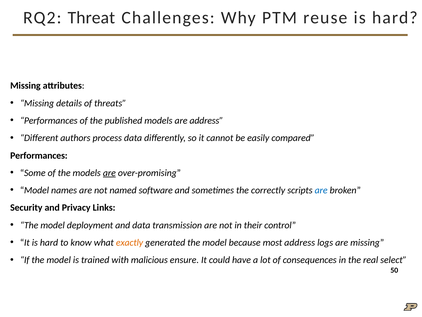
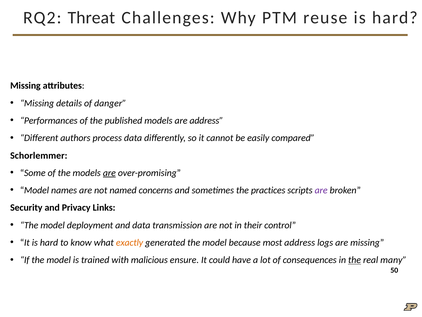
threats: threats -> danger (110, 103)
Performances: Performances -> Schorlemmer (39, 155)
software: software -> concerns (156, 190)
correctly: correctly -> practices (268, 190)
are colour: blue -> purple (321, 190)
the underline: none -> present (355, 260)
select: select -> many (393, 260)
